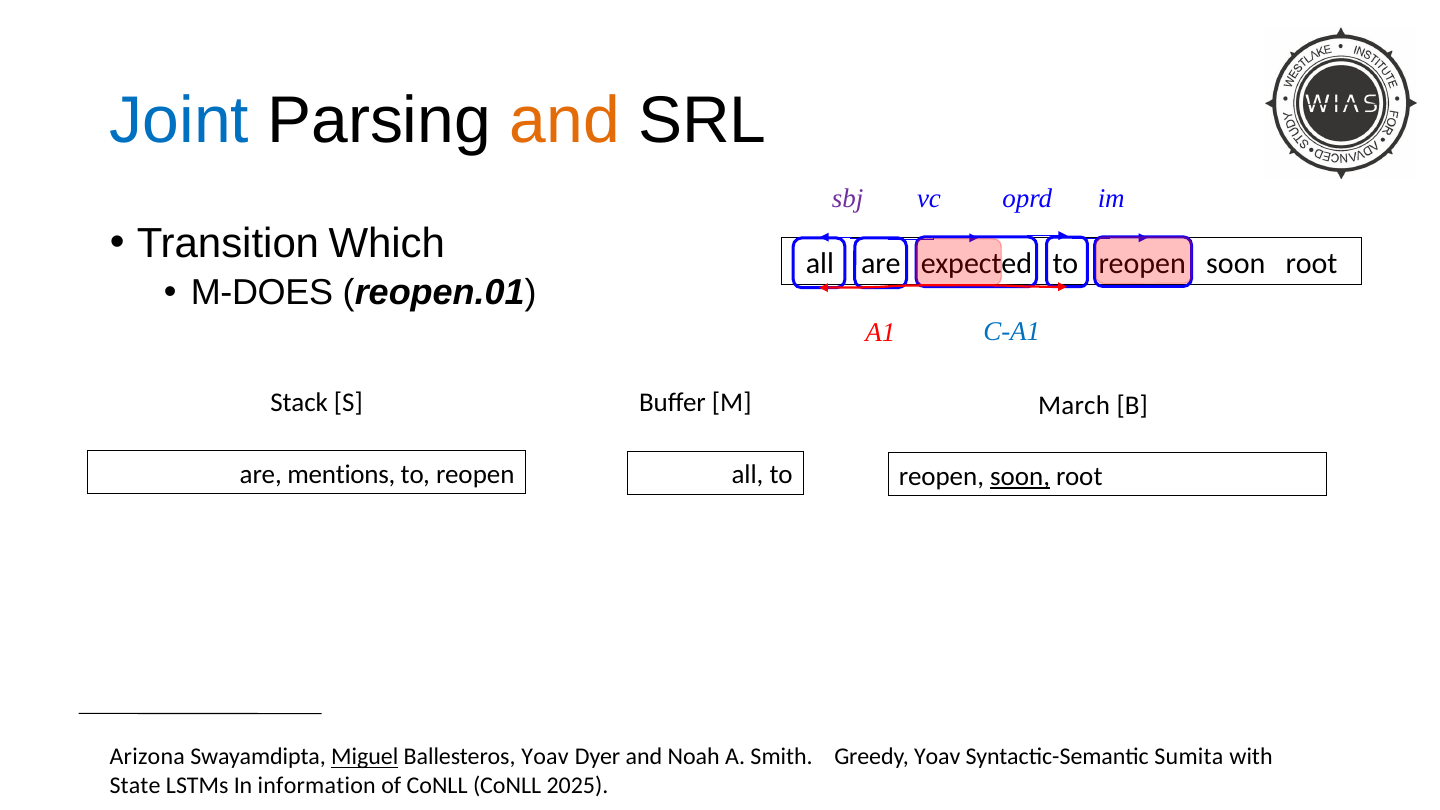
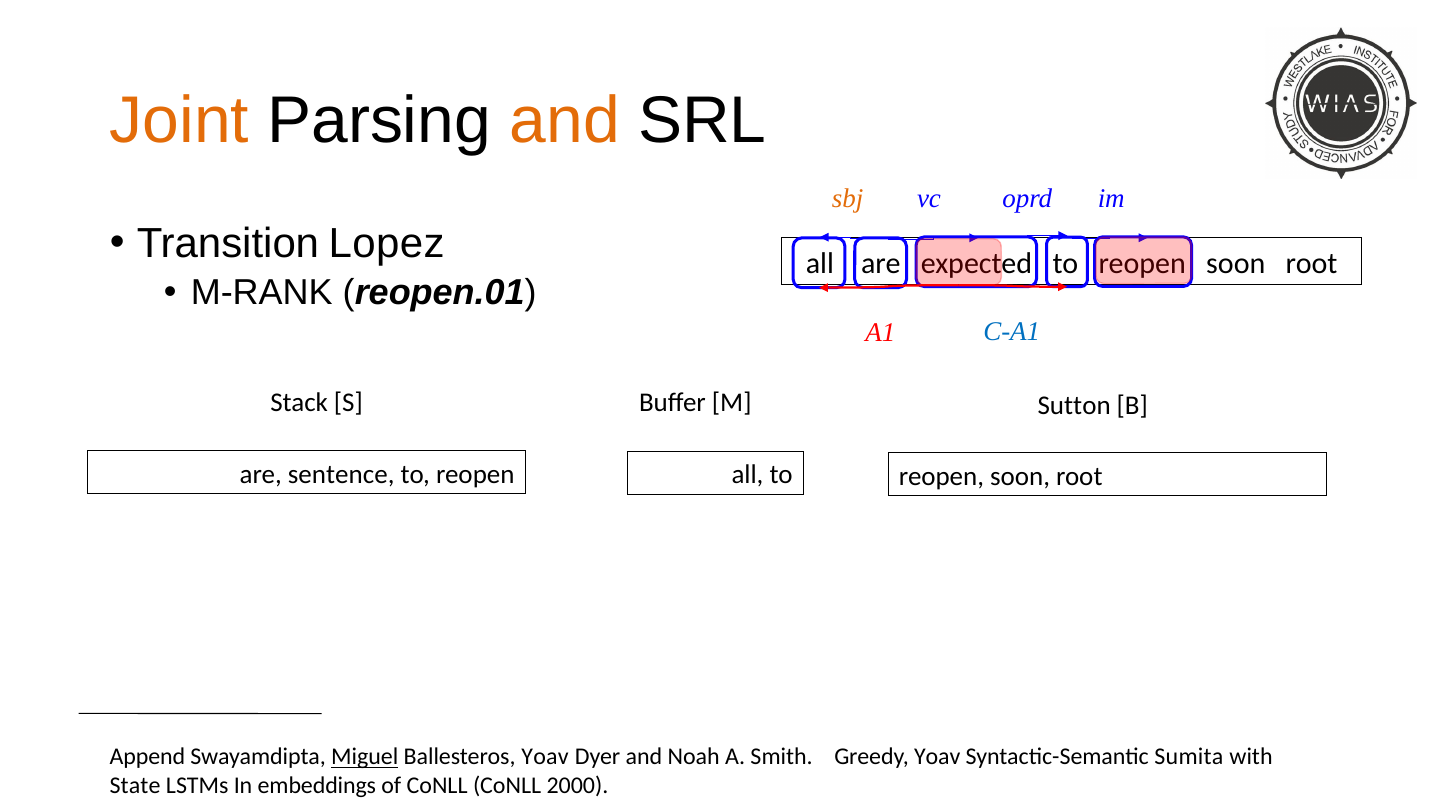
Joint colour: blue -> orange (179, 121)
sbj colour: purple -> orange (848, 199)
Which: Which -> Lopez (387, 243)
M-DOES: M-DOES -> M-RANK (262, 293)
March: March -> Sutton (1074, 406)
mentions: mentions -> sentence (341, 474)
soon underline: present -> none (1020, 476)
Arizona: Arizona -> Append (147, 757)
information: information -> embeddings (317, 786)
2025: 2025 -> 2000 (577, 786)
